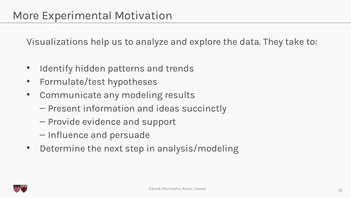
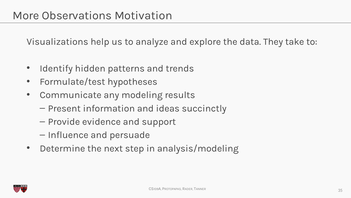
Experimental: Experimental -> Observations (77, 15)
